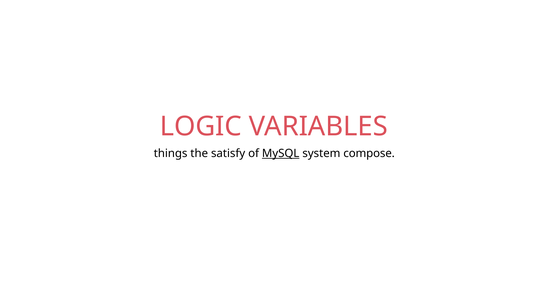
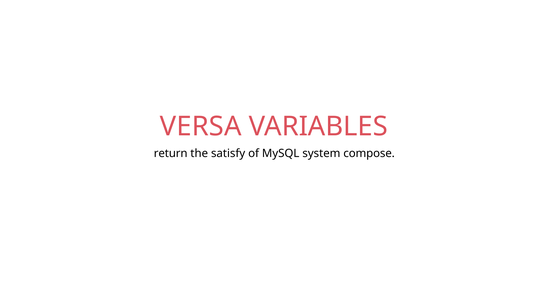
LOGIC: LOGIC -> VERSA (201, 127)
things: things -> return (171, 154)
MySQL underline: present -> none (281, 154)
